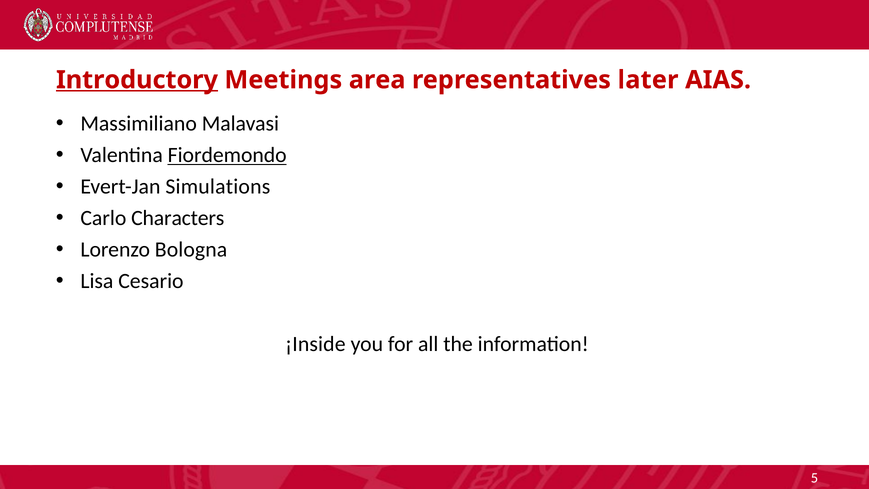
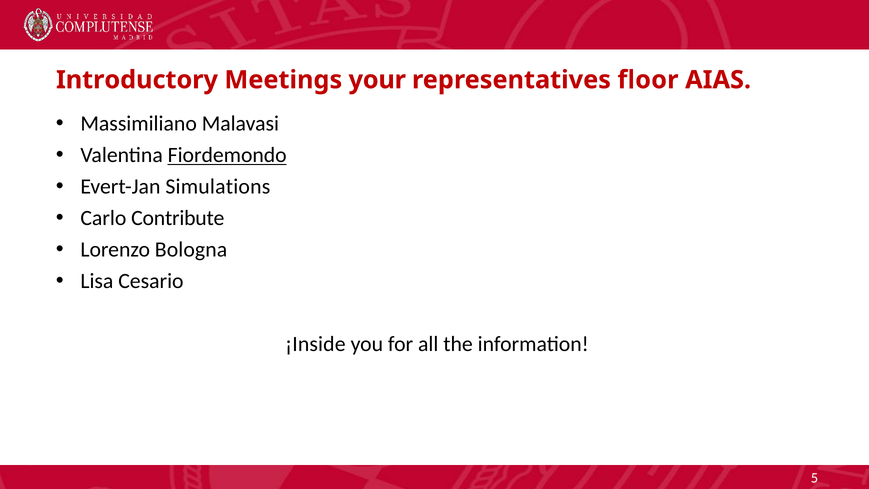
Introductory underline: present -> none (137, 80)
area: area -> your (377, 80)
later: later -> floor (648, 80)
Characters: Characters -> Contribute (178, 218)
